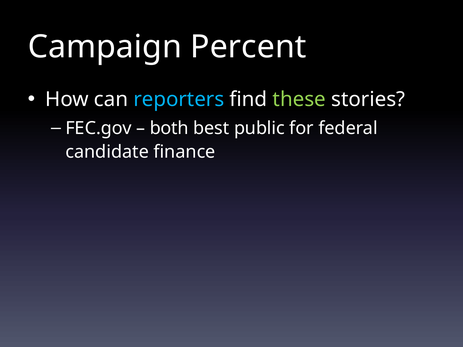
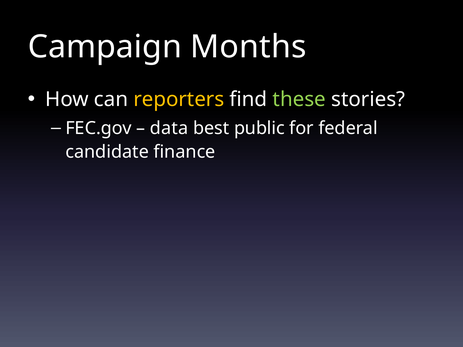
Percent: Percent -> Months (248, 47)
reporters colour: light blue -> yellow (179, 100)
both: both -> data (169, 128)
